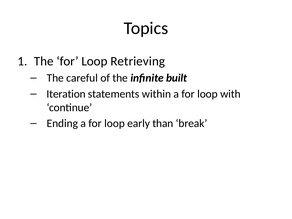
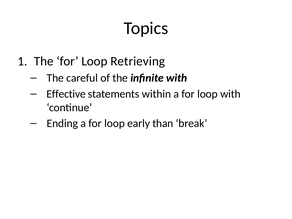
infinite built: built -> with (177, 78)
Iteration: Iteration -> Effective (66, 94)
